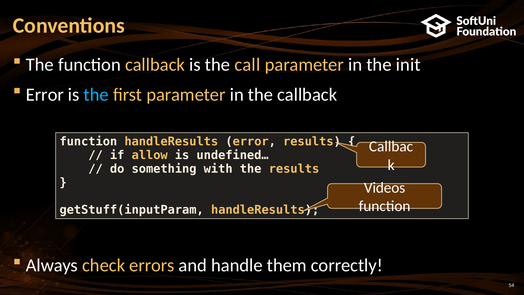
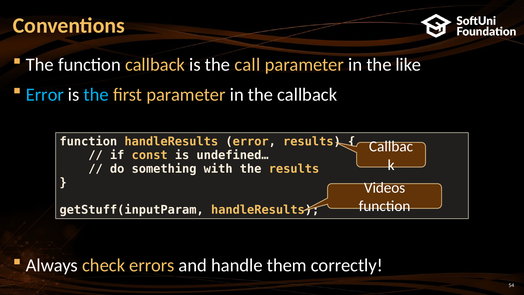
init: init -> like (408, 65)
Error colour: white -> light blue (45, 95)
allow: allow -> const (150, 155)
